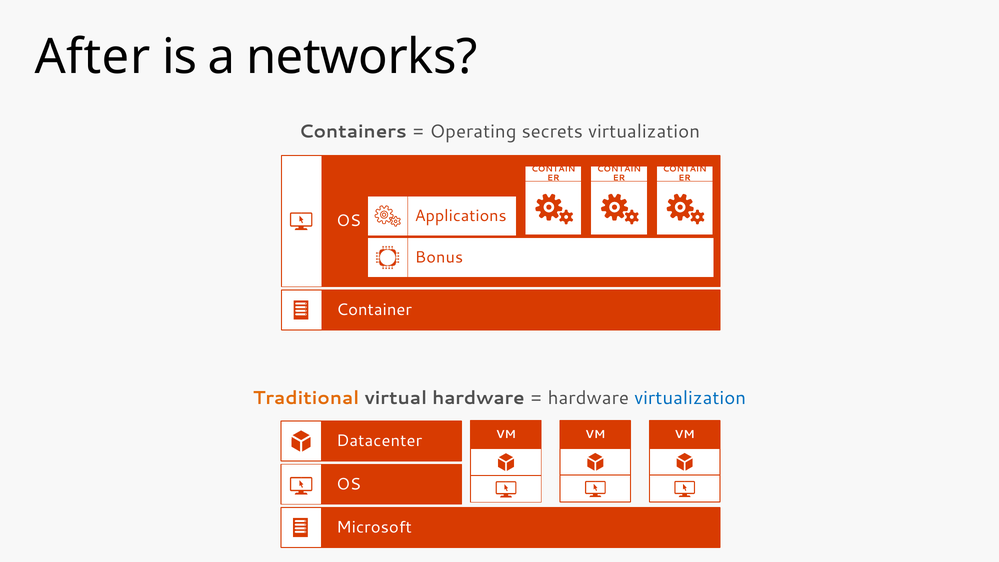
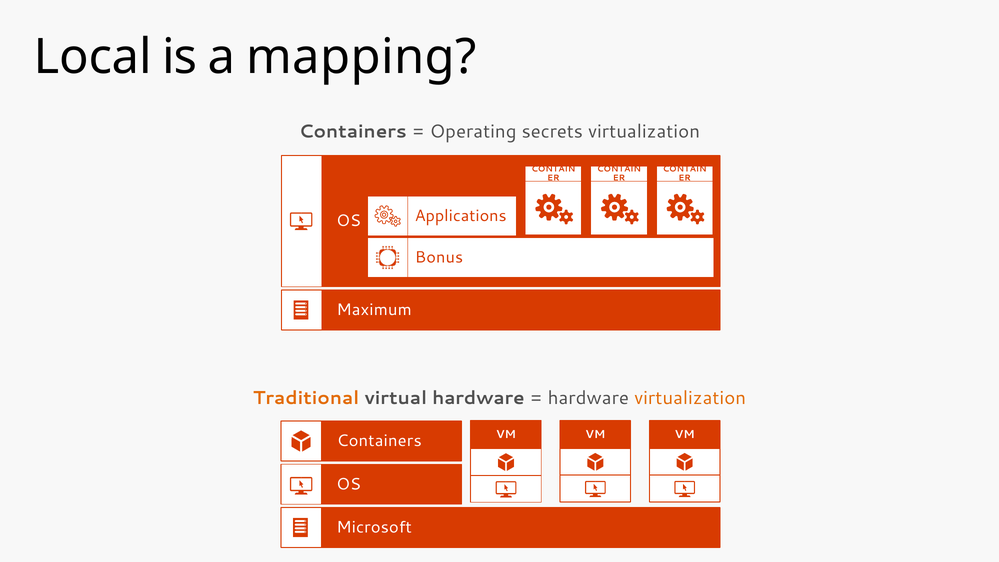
After: After -> Local (93, 57)
networks: networks -> mapping (361, 57)
Container: Container -> Maximum (374, 310)
virtualization colour: blue -> orange (690, 398)
Datacenter: Datacenter -> Containers (379, 441)
